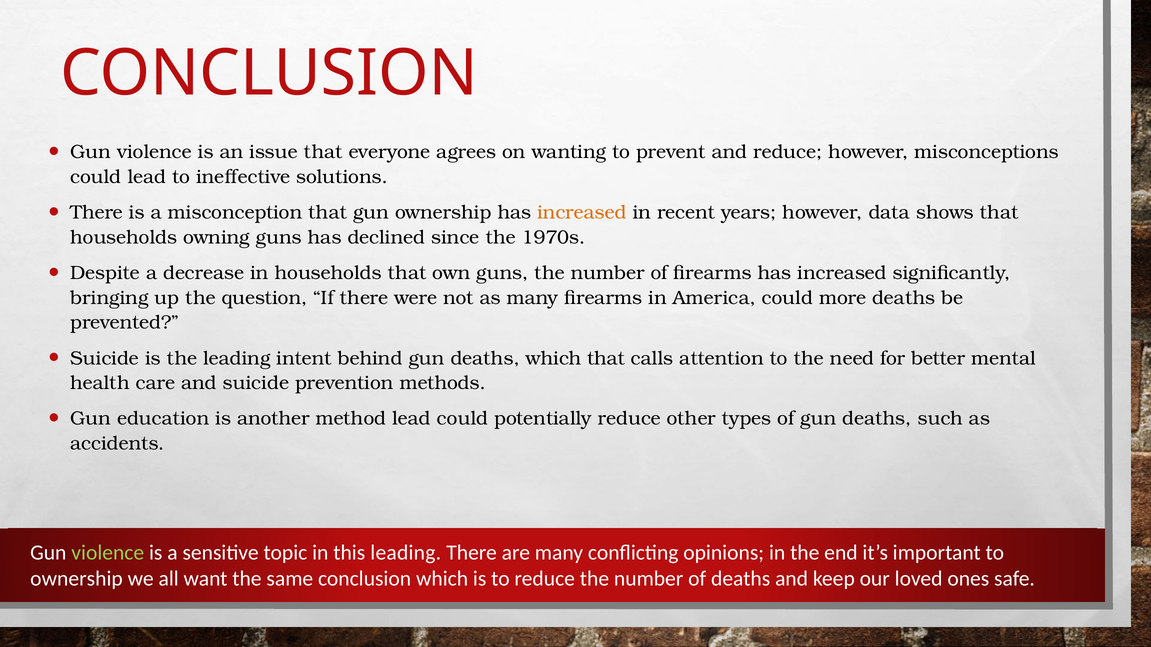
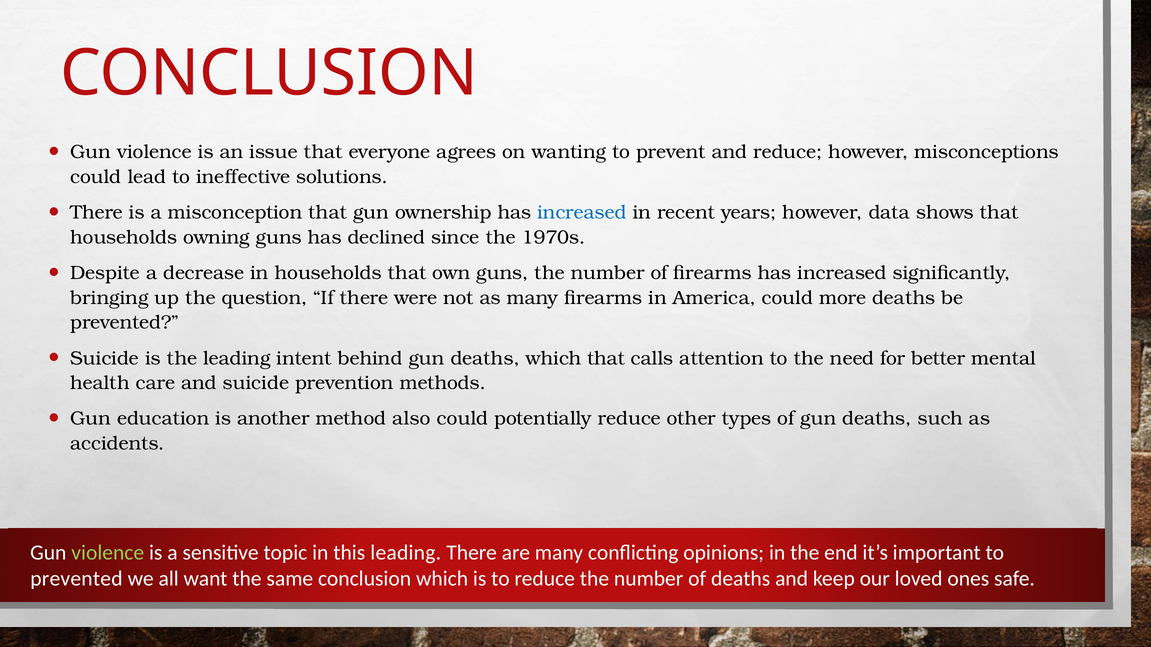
increased colour: orange -> blue (582, 213)
method lead: lead -> also (411, 419)
ownership: ownership -> prevented (76, 579)
